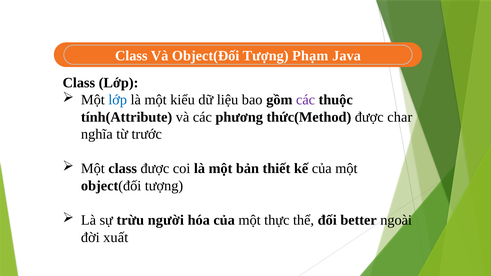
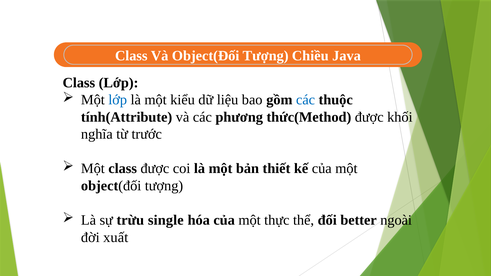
Phạm: Phạm -> Chiều (310, 56)
các colour: purple -> blue (306, 100)
char: char -> khối (400, 117)
người: người -> single (166, 220)
